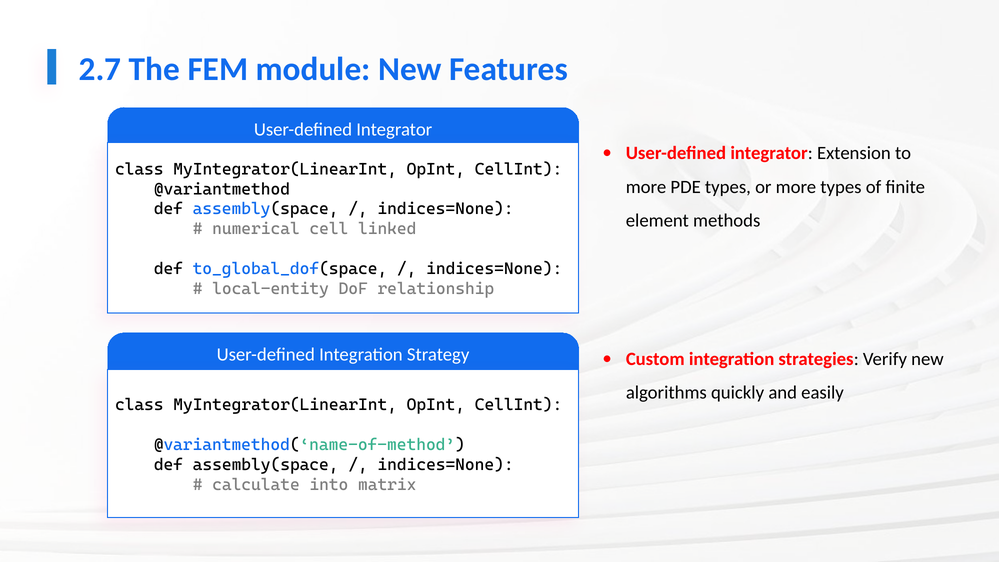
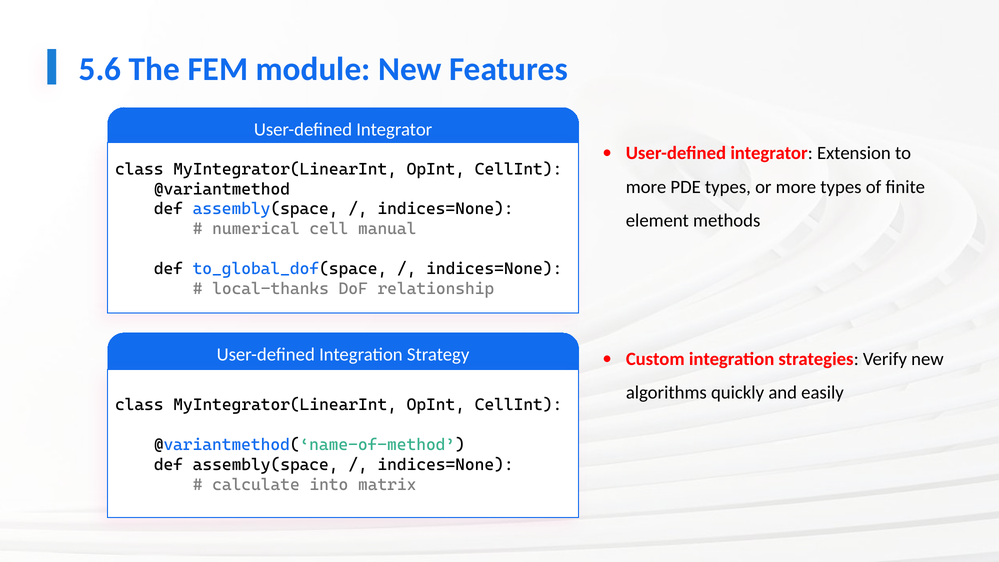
2.7: 2.7 -> 5.6 (100, 69)
linked: linked -> manual (387, 229)
local-entity: local-entity -> local-thanks (271, 289)
